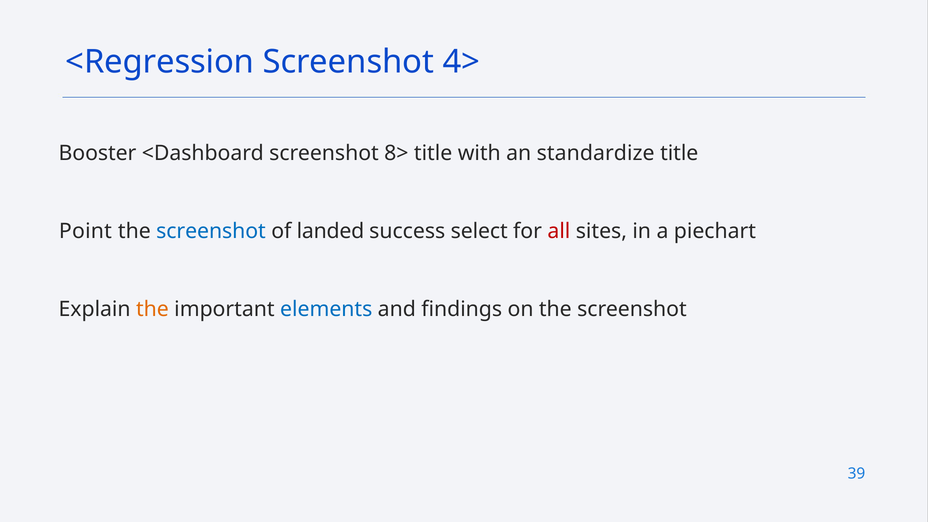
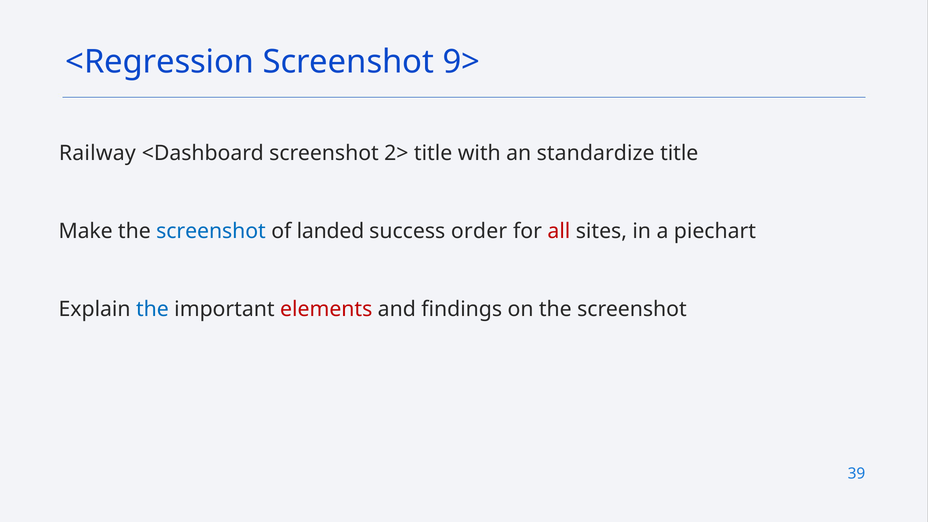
4>: 4> -> 9> (461, 62)
Booster: Booster -> Railway (97, 153)
8>: 8> -> 2> (396, 153)
Point: Point -> Make (86, 231)
select: select -> order (479, 231)
the colour: orange -> blue (152, 309)
elements colour: blue -> red (326, 309)
